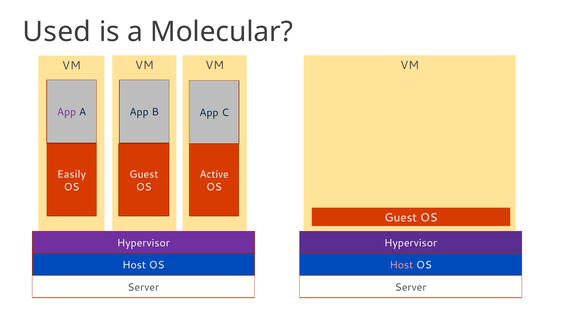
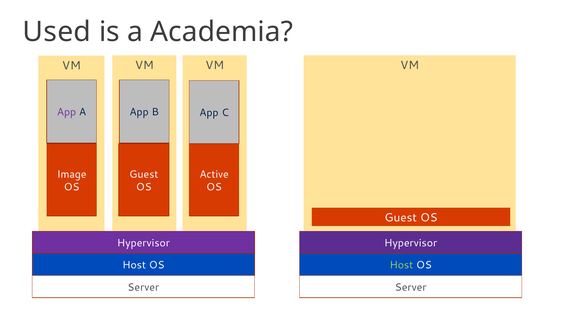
Molecular: Molecular -> Academia (222, 32)
Easily: Easily -> Image (72, 174)
Host colour: pink -> light green (401, 265)
